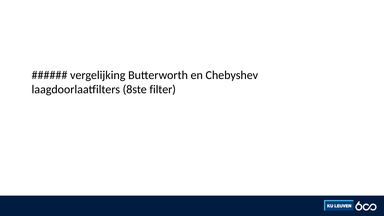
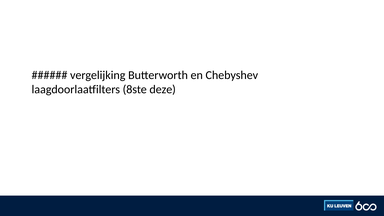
filter: filter -> deze (163, 90)
